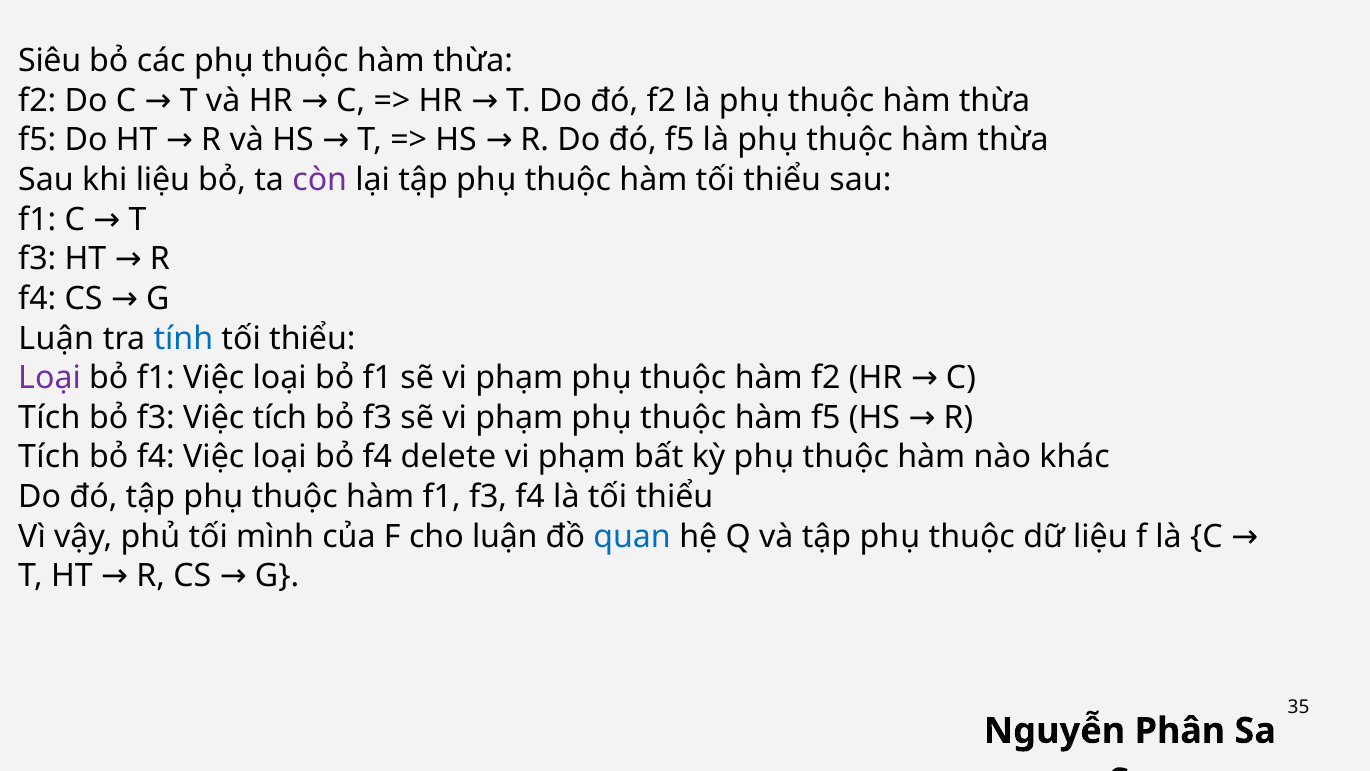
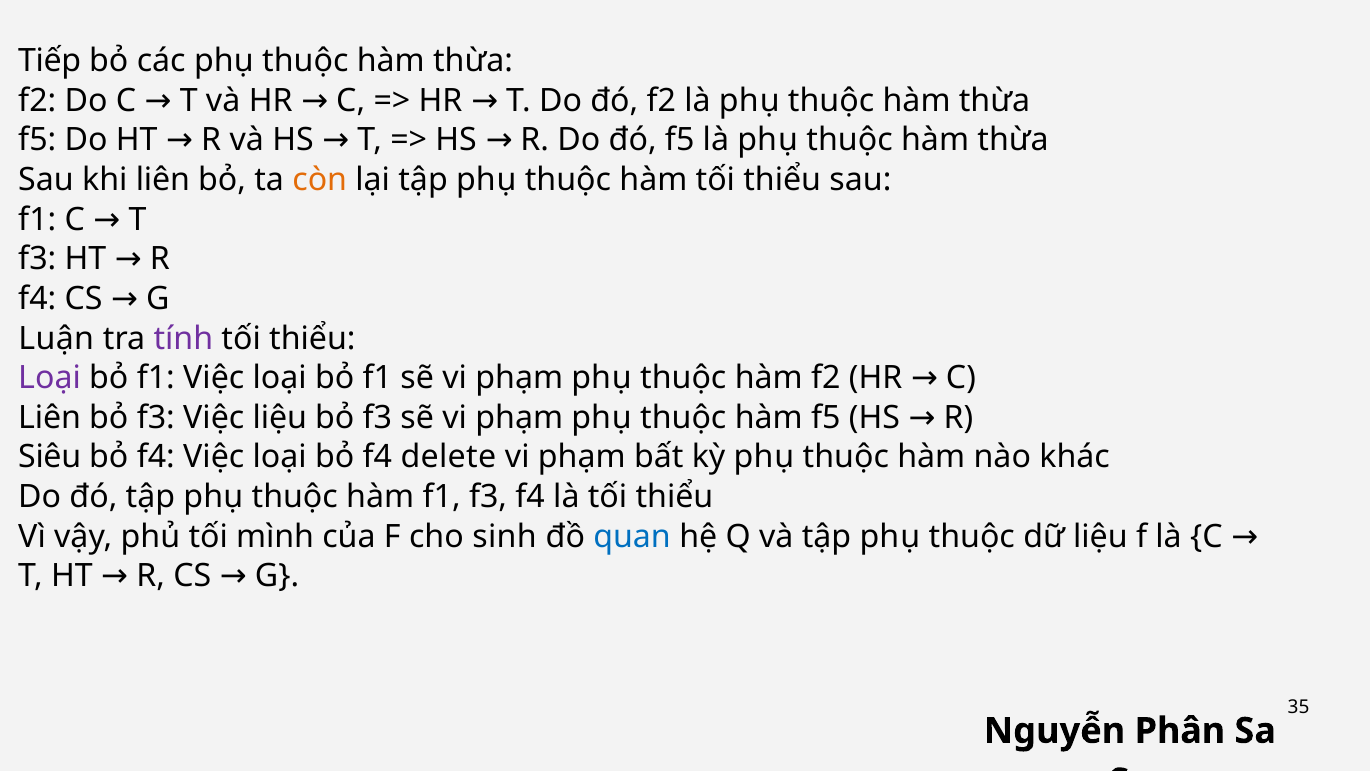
Siêu: Siêu -> Tiếp (50, 61)
khi liệu: liệu -> liên (163, 180)
còn colour: purple -> orange (320, 180)
tính colour: blue -> purple (183, 338)
Tích: Tích -> Liên (50, 418)
Việc tích: tích -> liệu (280, 418)
Tích: Tích -> Siêu (50, 457)
cho luận: luận -> sinh (505, 536)
